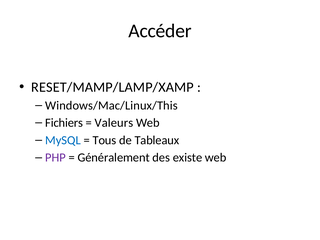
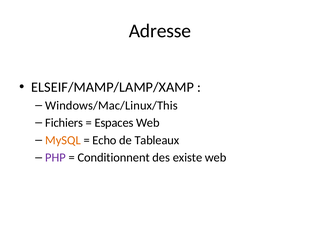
Accéder: Accéder -> Adresse (160, 31)
RESET/MAMP/LAMP/XAMP: RESET/MAMP/LAMP/XAMP -> ELSEIF/MAMP/LAMP/XAMP (113, 87)
Valeurs: Valeurs -> Espaces (114, 123)
MySQL colour: blue -> orange (63, 140)
Tous: Tous -> Echo (104, 140)
Généralement: Généralement -> Conditionnent (114, 158)
